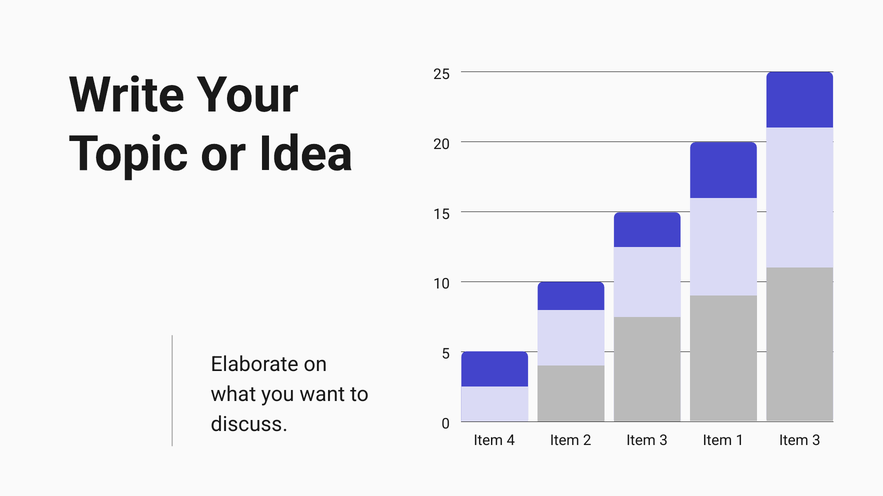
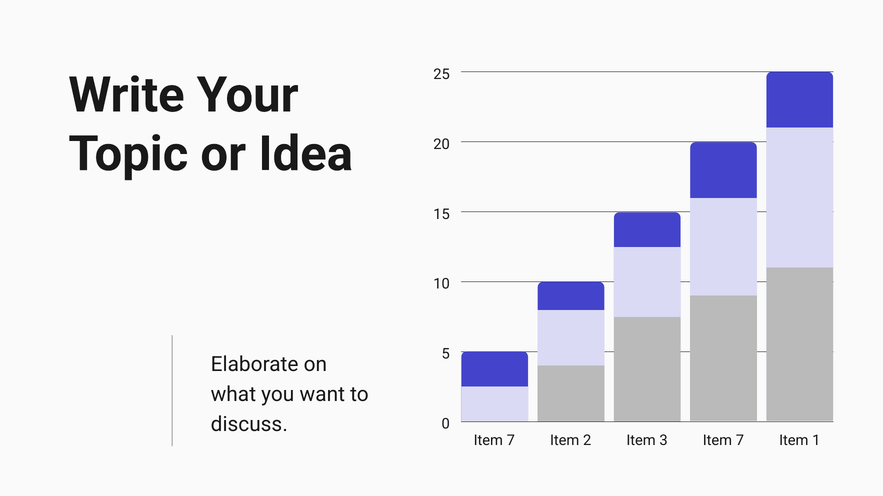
4: 4 -> 7 (511, 441)
3 Item 1: 1 -> 7 (740, 441)
3: 3 -> 1 (816, 441)
